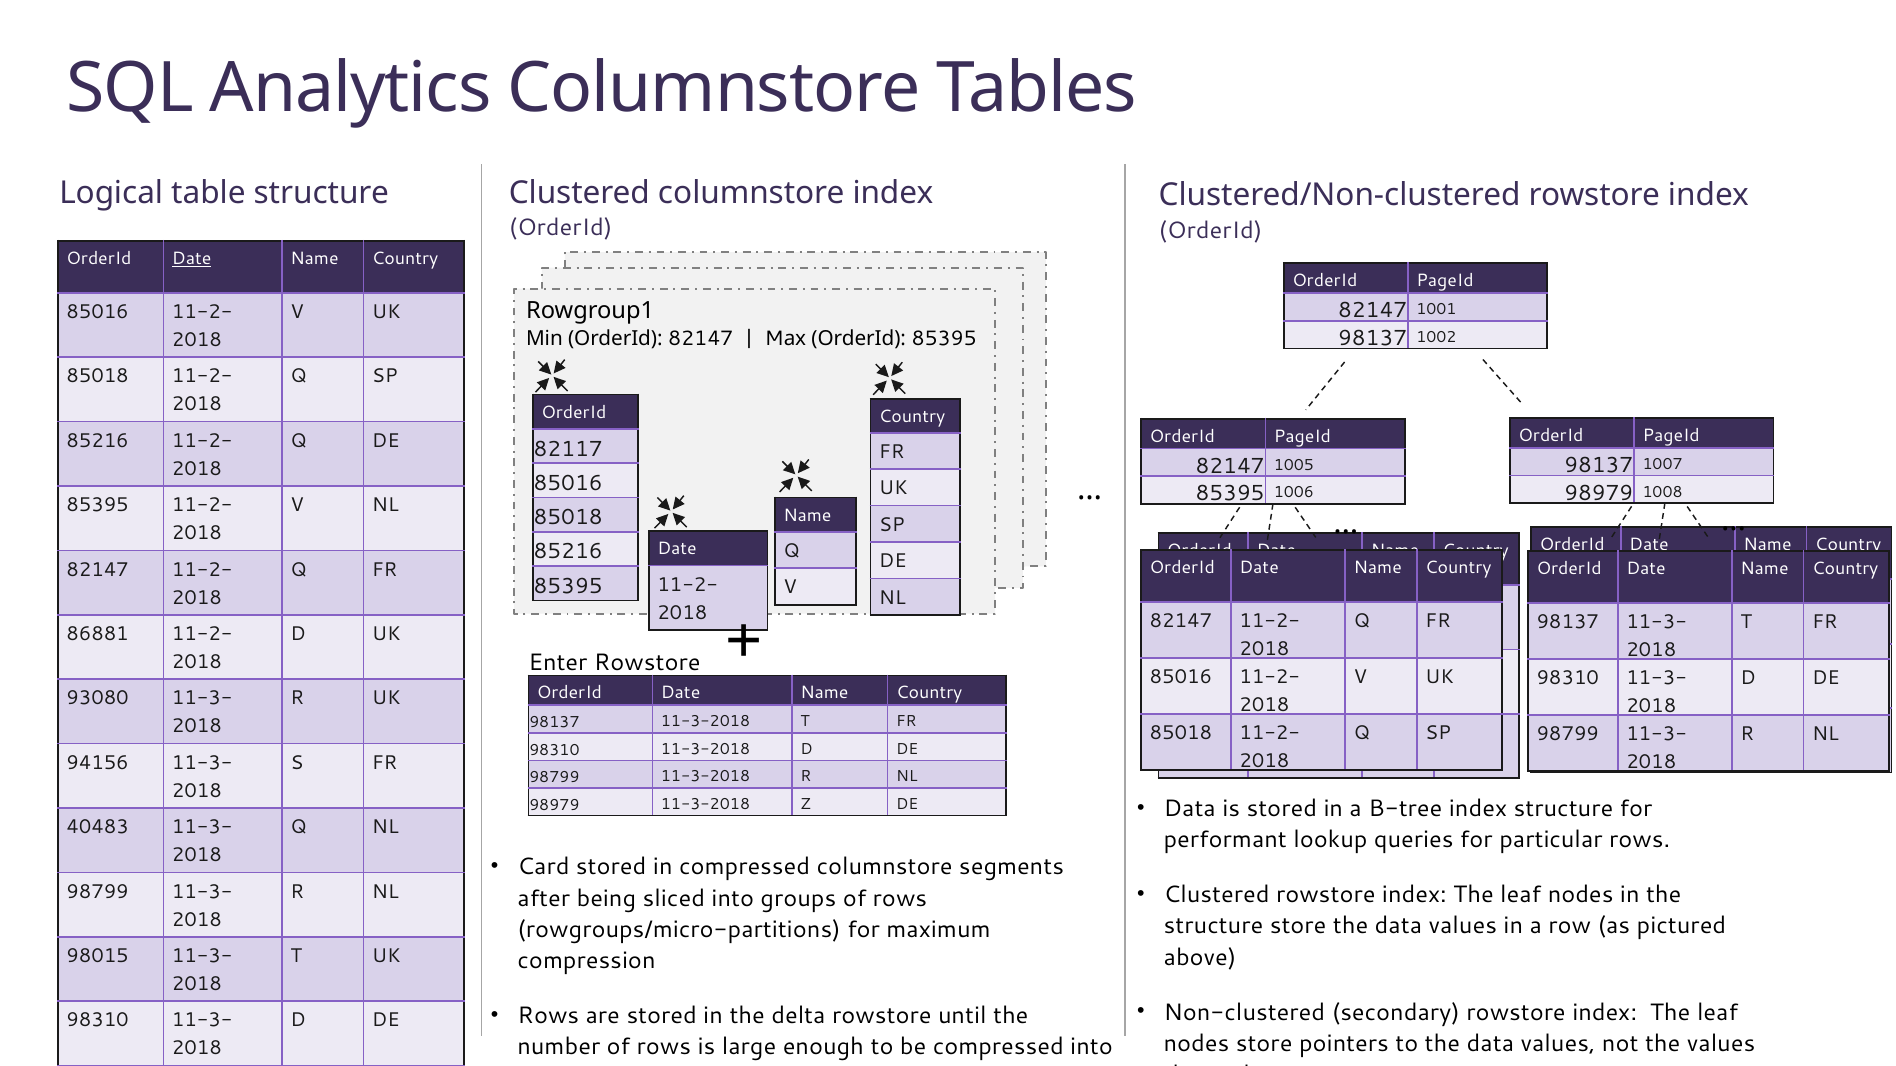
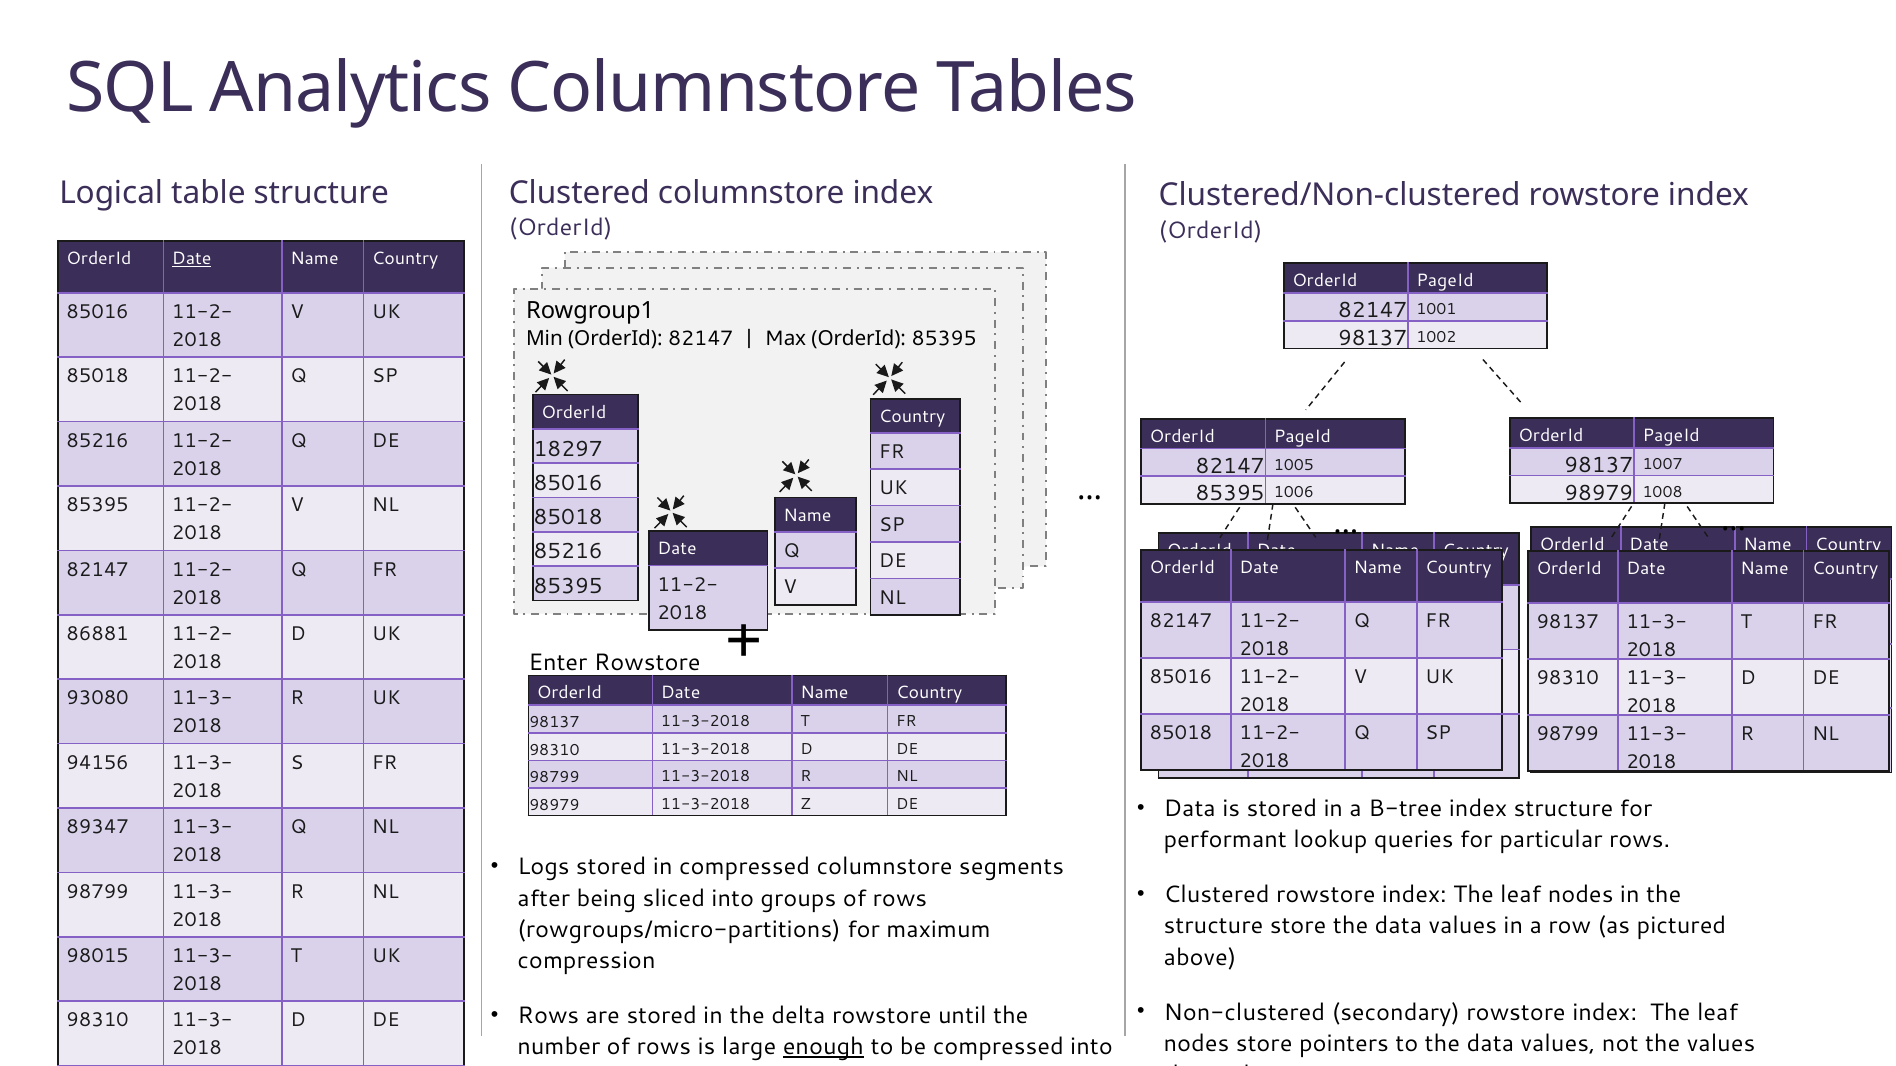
82117: 82117 -> 18297 (568, 449)
40483: 40483 -> 89347 (98, 828)
Card: Card -> Logs (544, 867)
enough underline: none -> present (823, 1047)
